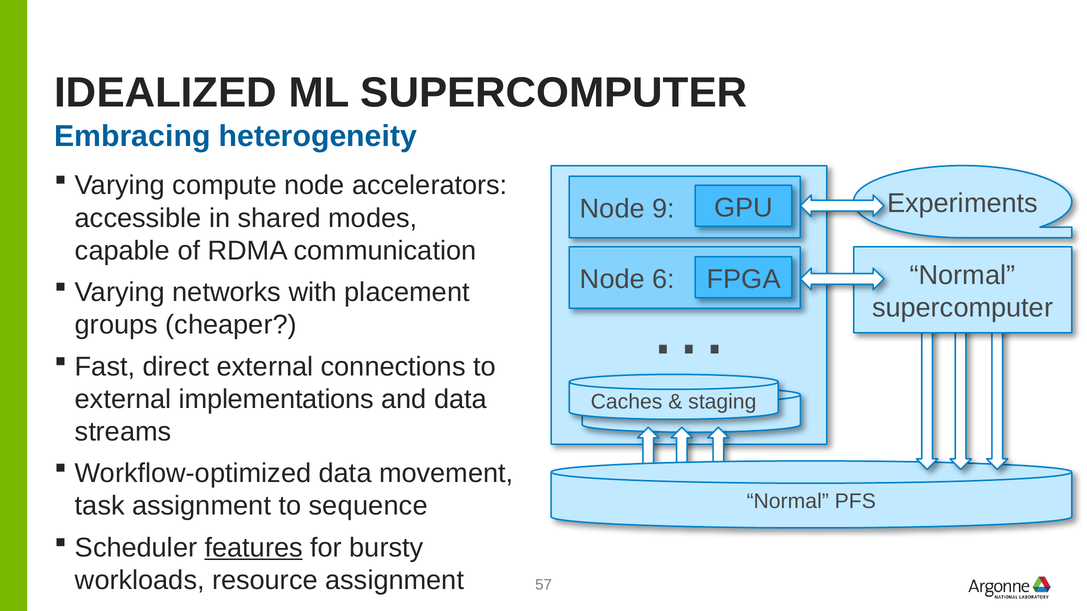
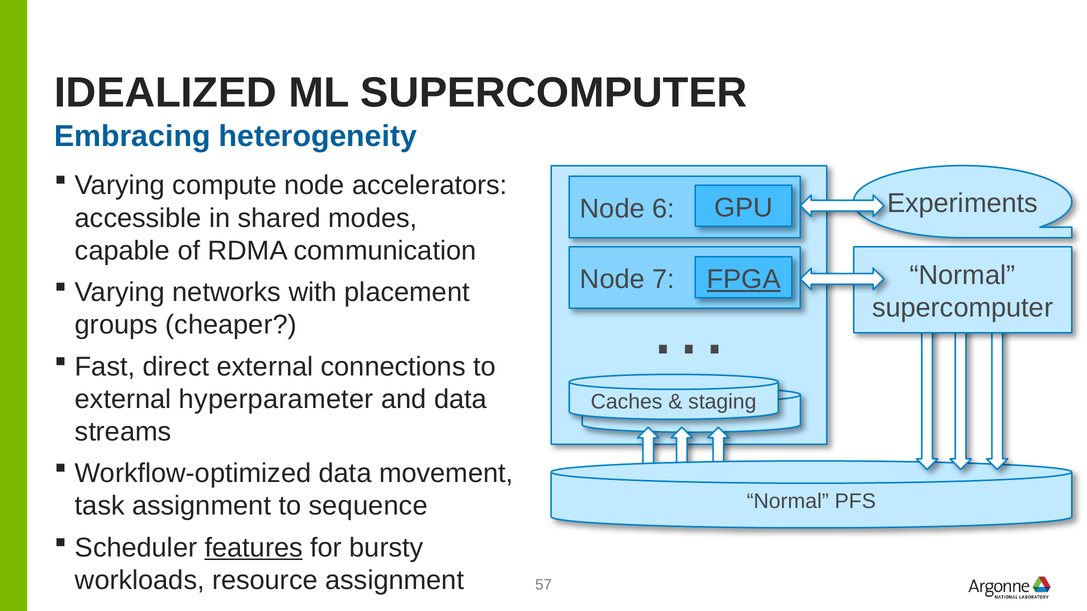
9: 9 -> 6 (664, 209)
6: 6 -> 7 (664, 280)
FPGA underline: none -> present (744, 280)
implementations: implementations -> hyperparameter (276, 399)
